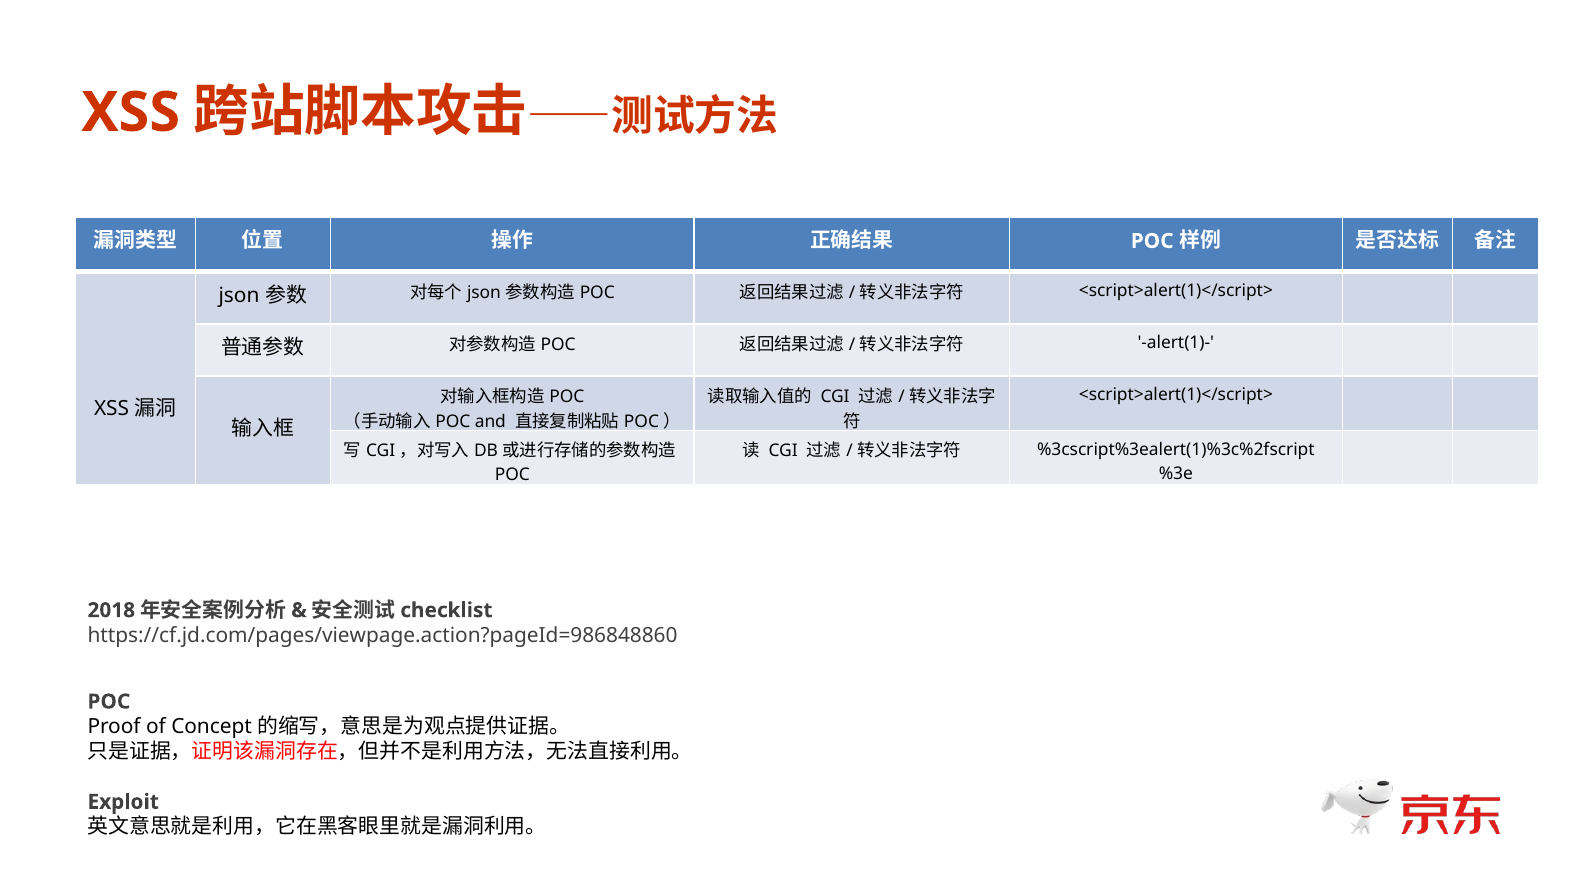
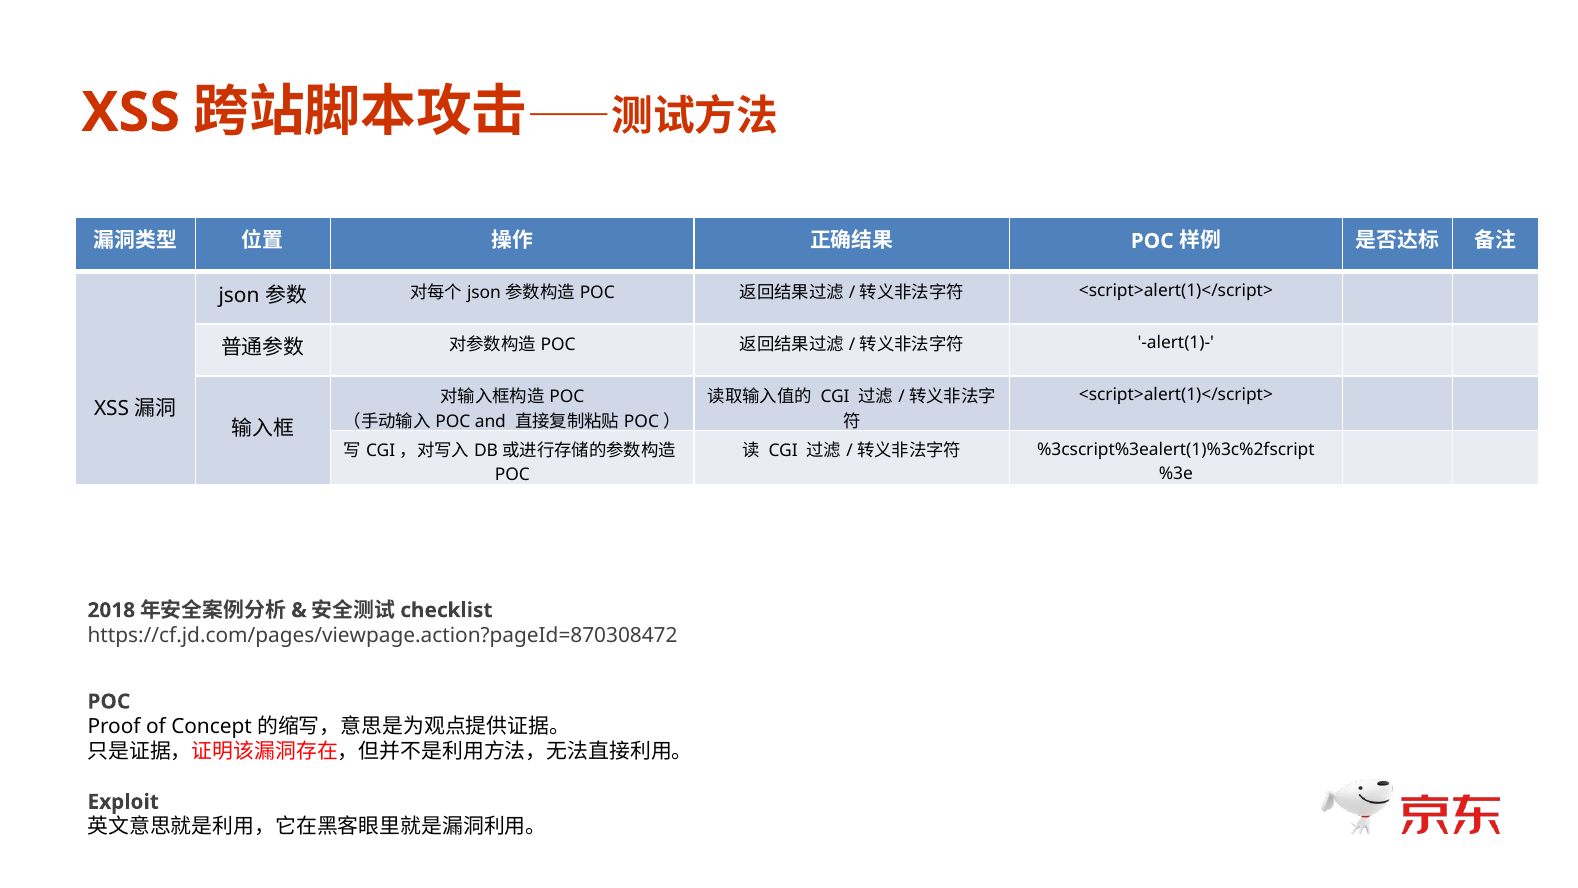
https://cf.jd.com/pages/viewpage.action?pageId=986848860: https://cf.jd.com/pages/viewpage.action?pageId=986848860 -> https://cf.jd.com/pages/viewpage.action?pageId=870308472 (383, 635)
